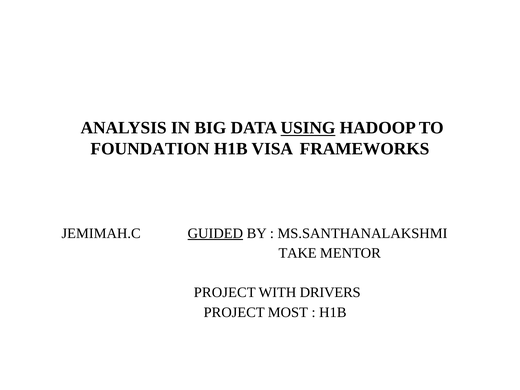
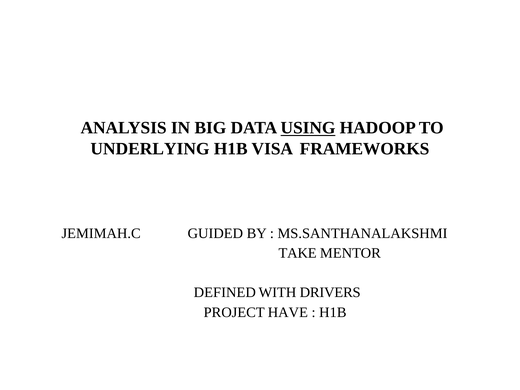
FOUNDATION: FOUNDATION -> UNDERLYING (150, 149)
GUIDED underline: present -> none (215, 233)
PROJECT: PROJECT -> DEFINED (225, 293)
MOST: MOST -> HAVE (288, 312)
